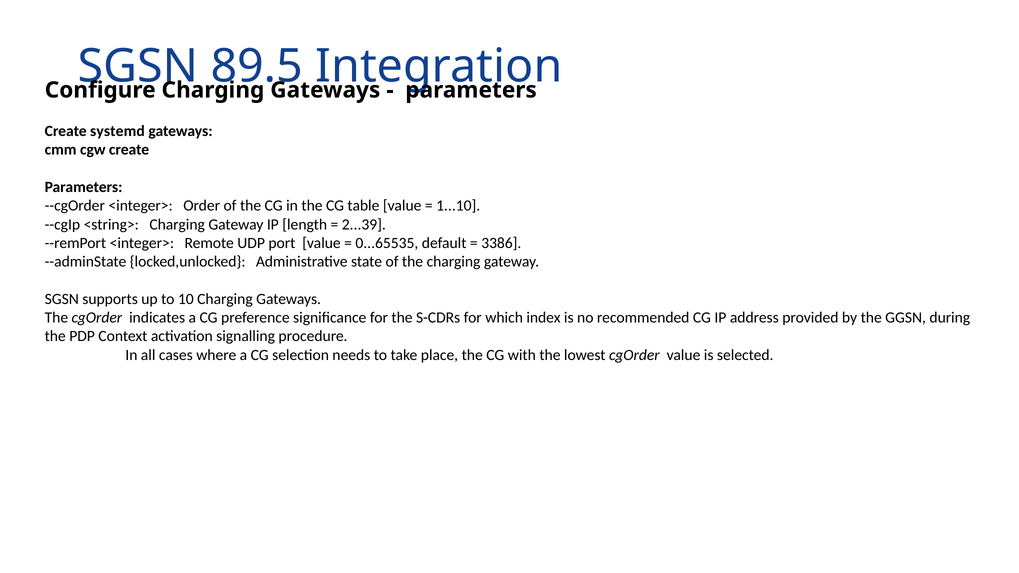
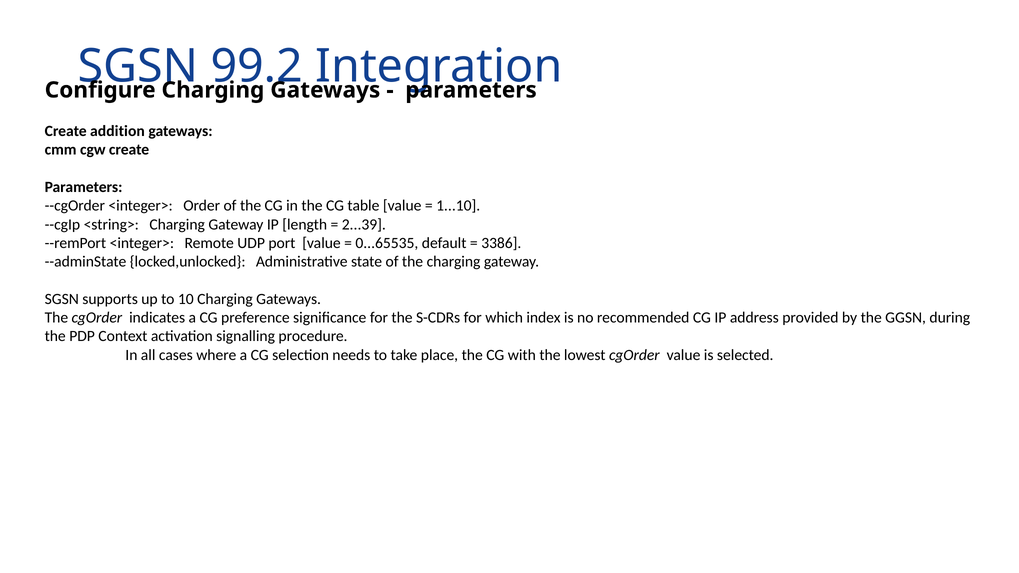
89.5: 89.5 -> 99.2 (257, 66)
systemd: systemd -> addition (117, 131)
